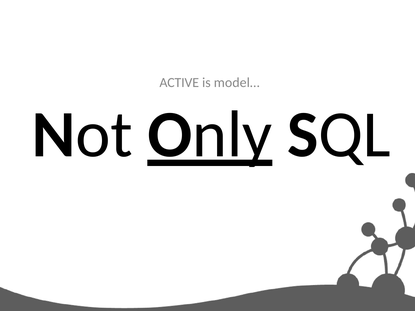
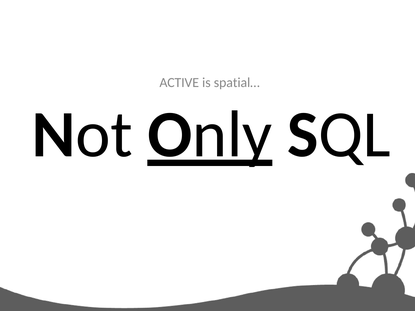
model…: model… -> spatial… (237, 83)
